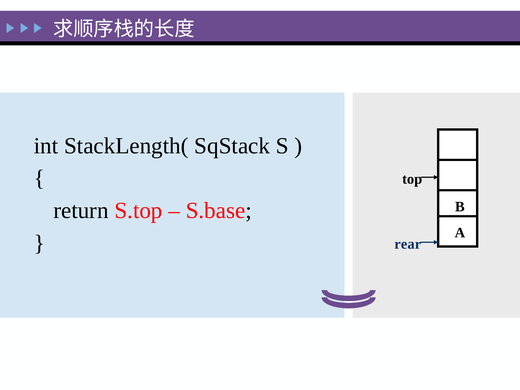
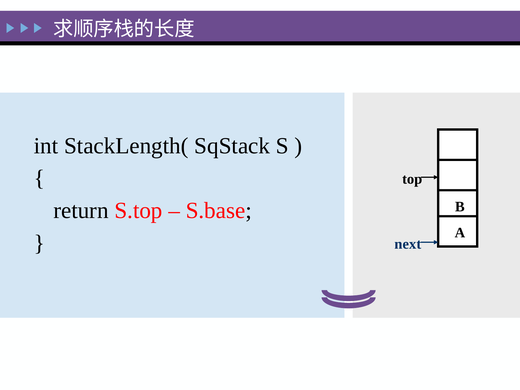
rear: rear -> next (408, 244)
